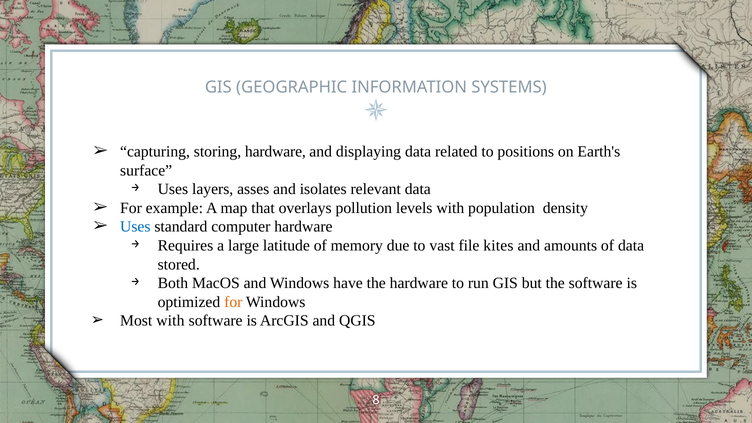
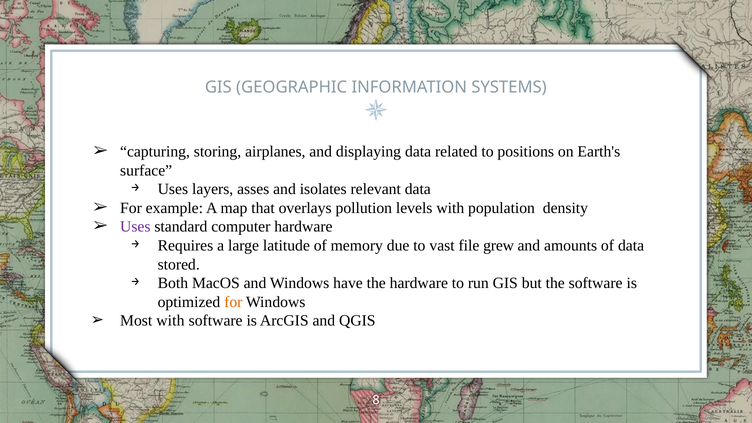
storing hardware: hardware -> airplanes (275, 152)
Uses colour: blue -> purple (135, 227)
kites: kites -> grew (499, 246)
